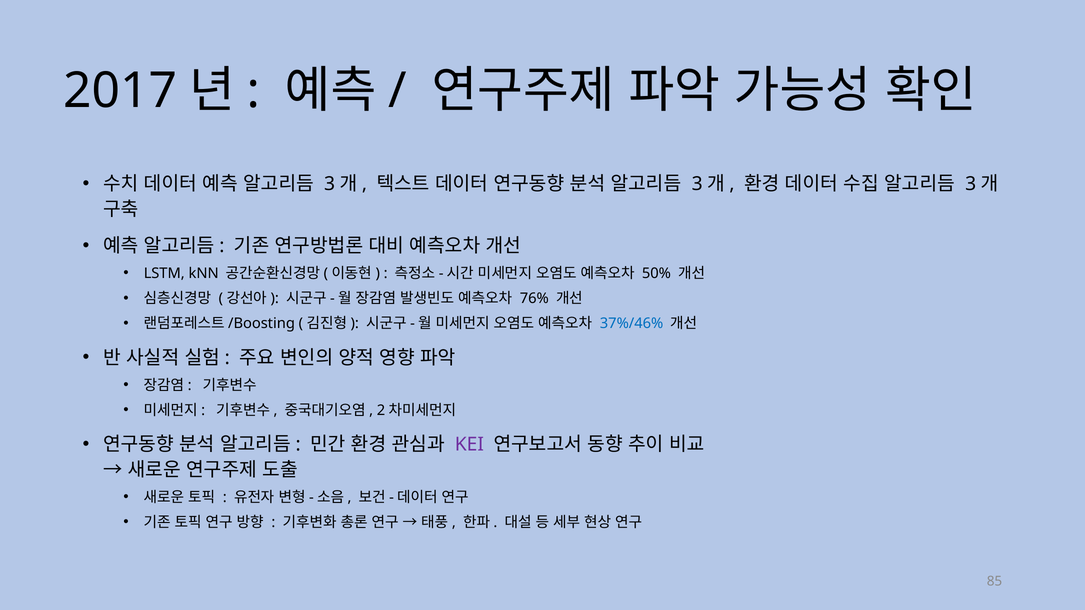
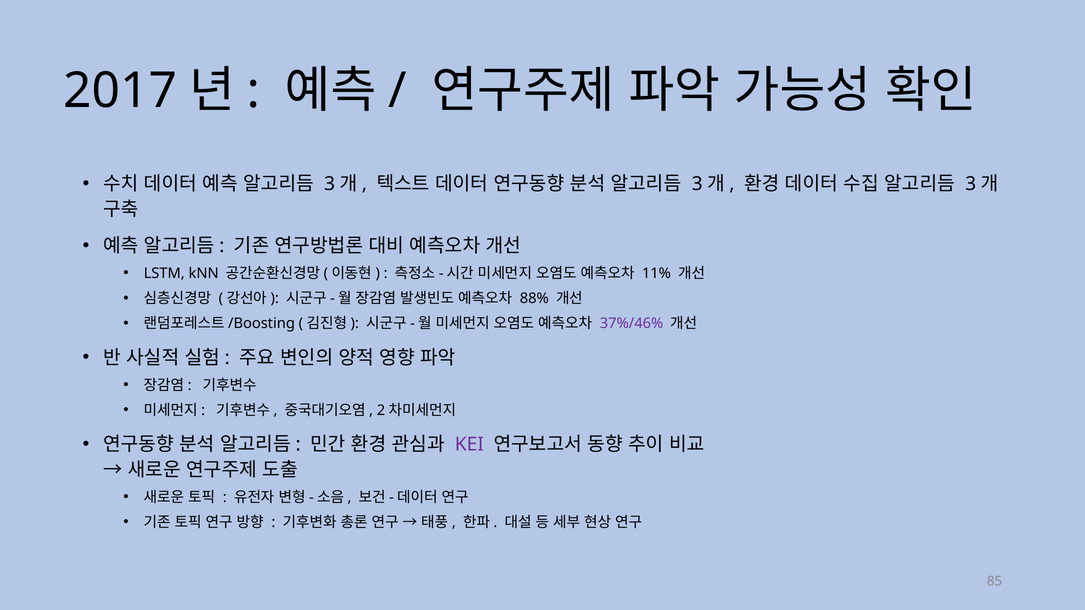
50%: 50% -> 11% (656, 274)
76%: 76% -> 88% (534, 299)
37%/46% colour: blue -> purple (632, 324)
